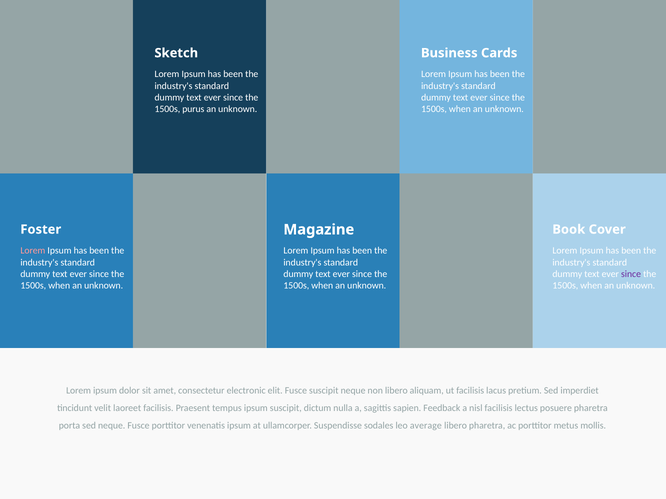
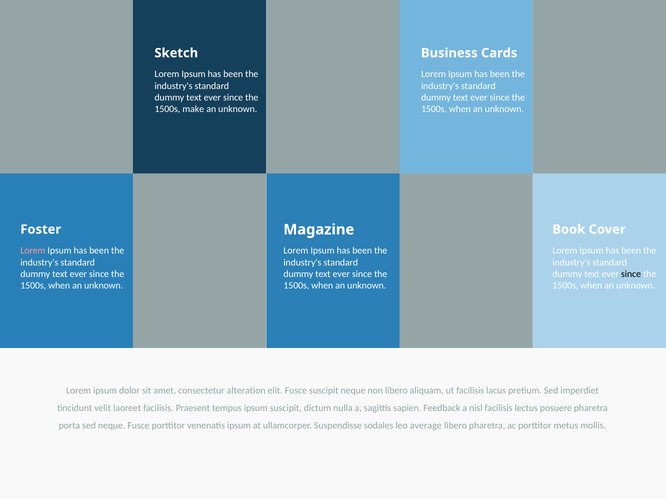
purus: purus -> make (193, 109)
since colour: purple -> black (631, 274)
electronic: electronic -> alteration (246, 391)
